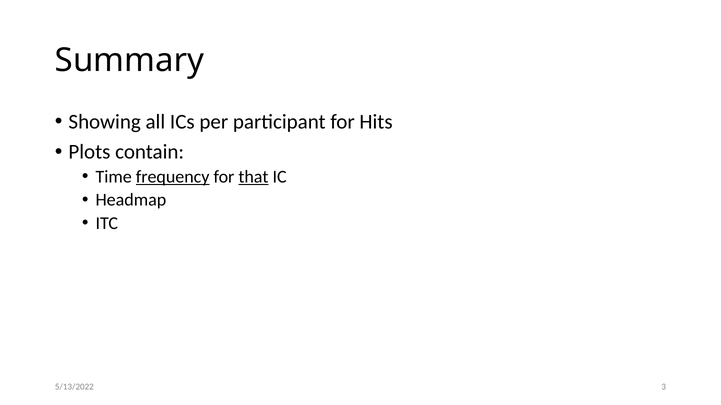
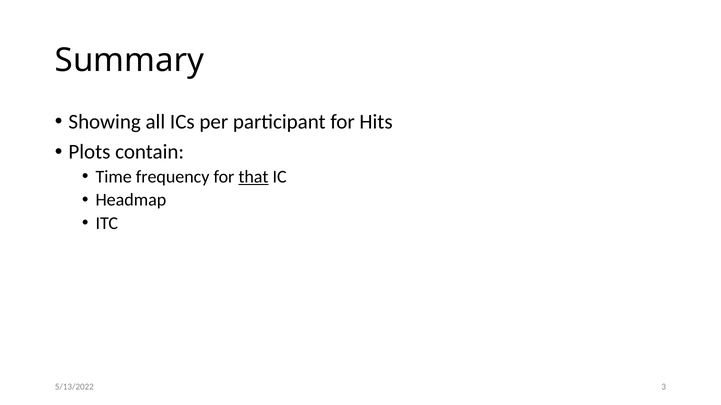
frequency underline: present -> none (173, 177)
